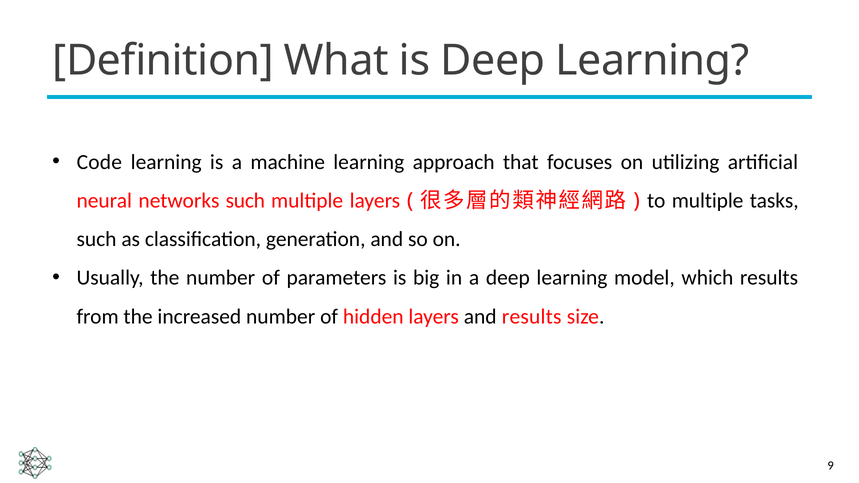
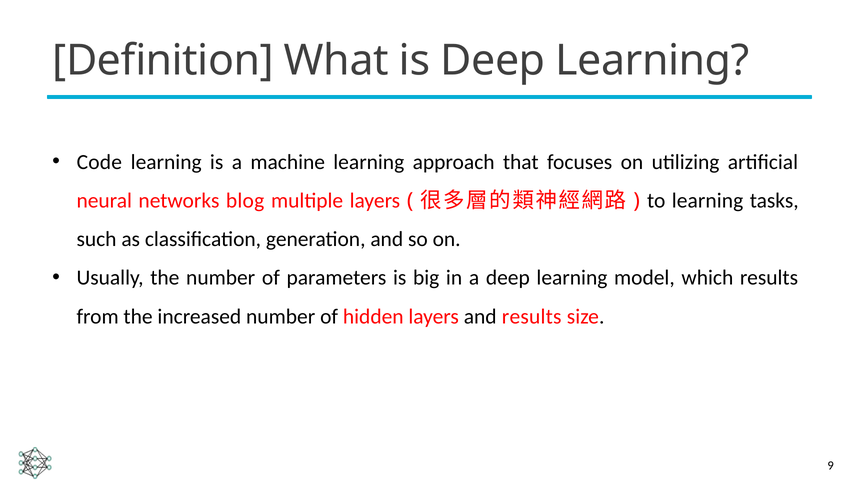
networks such: such -> blog (245, 201)
to multiple: multiple -> learning (708, 201)
